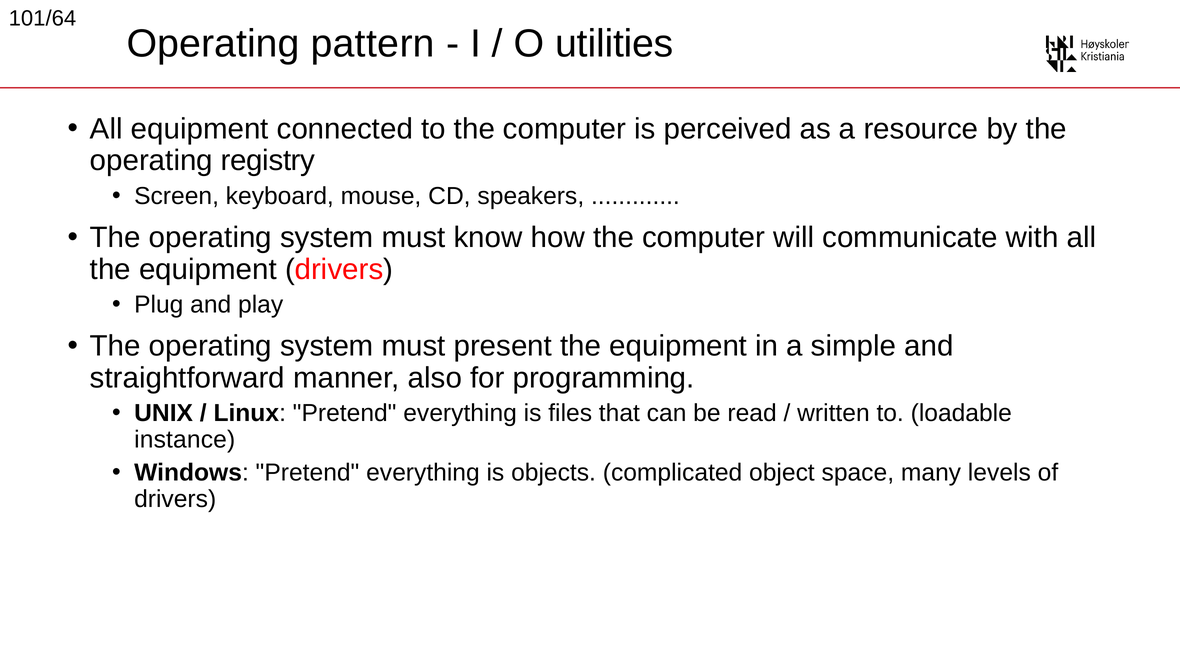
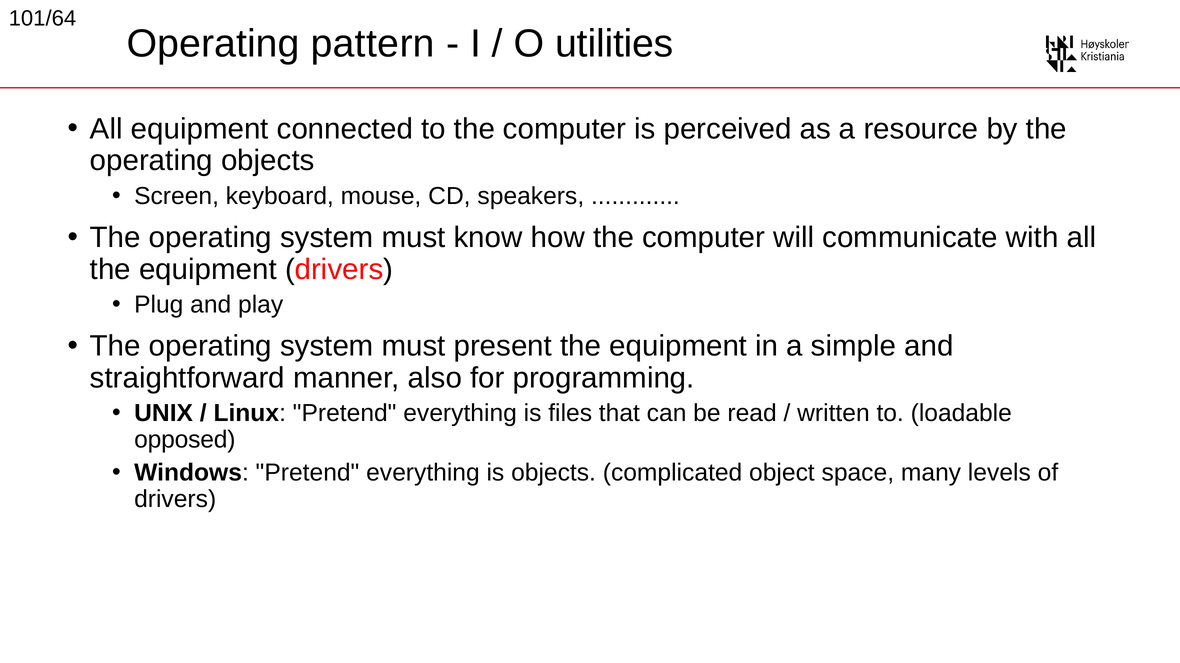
operating registry: registry -> objects (268, 161)
instance: instance -> opposed (185, 440)
